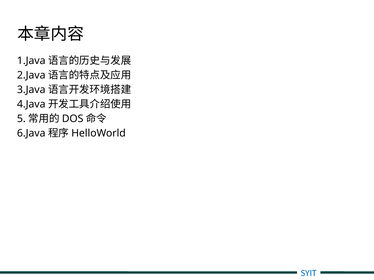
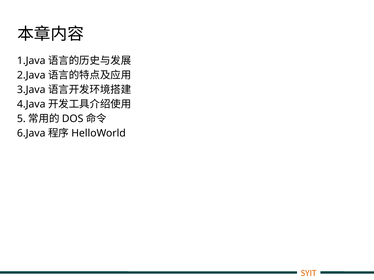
SYIT colour: blue -> orange (309, 273)
